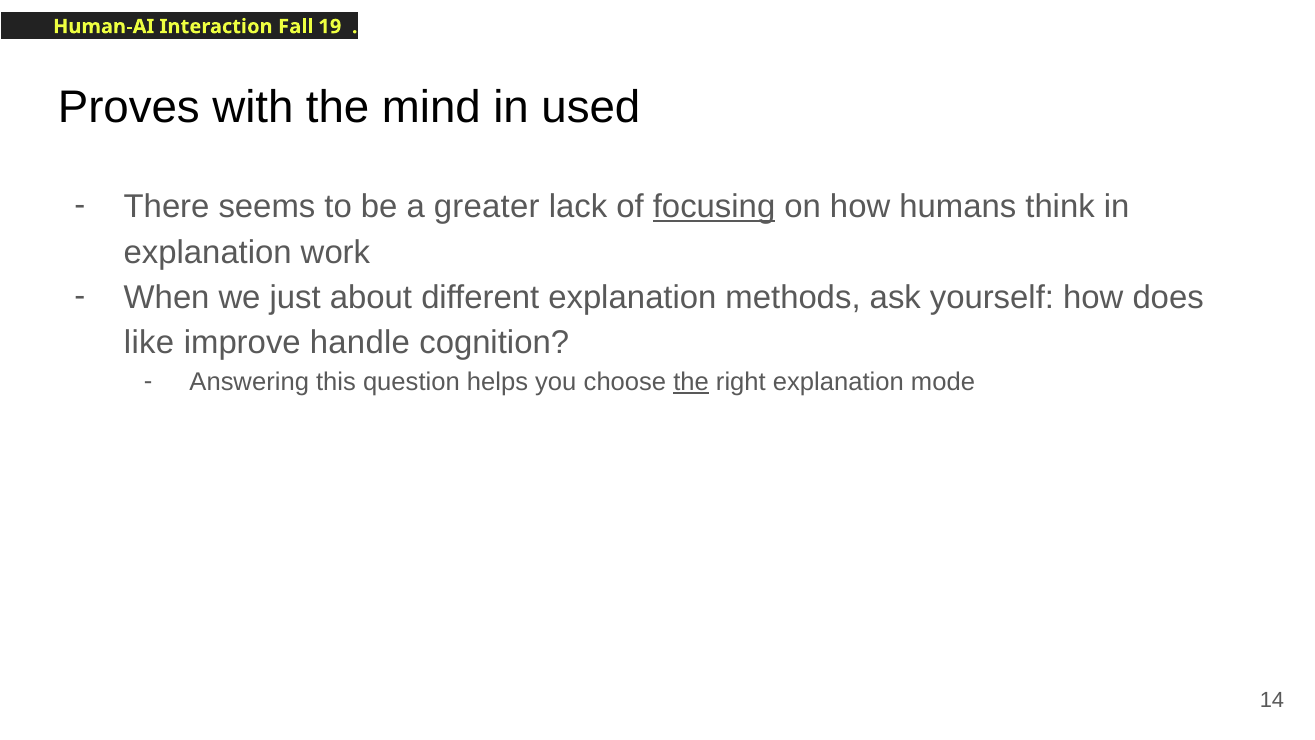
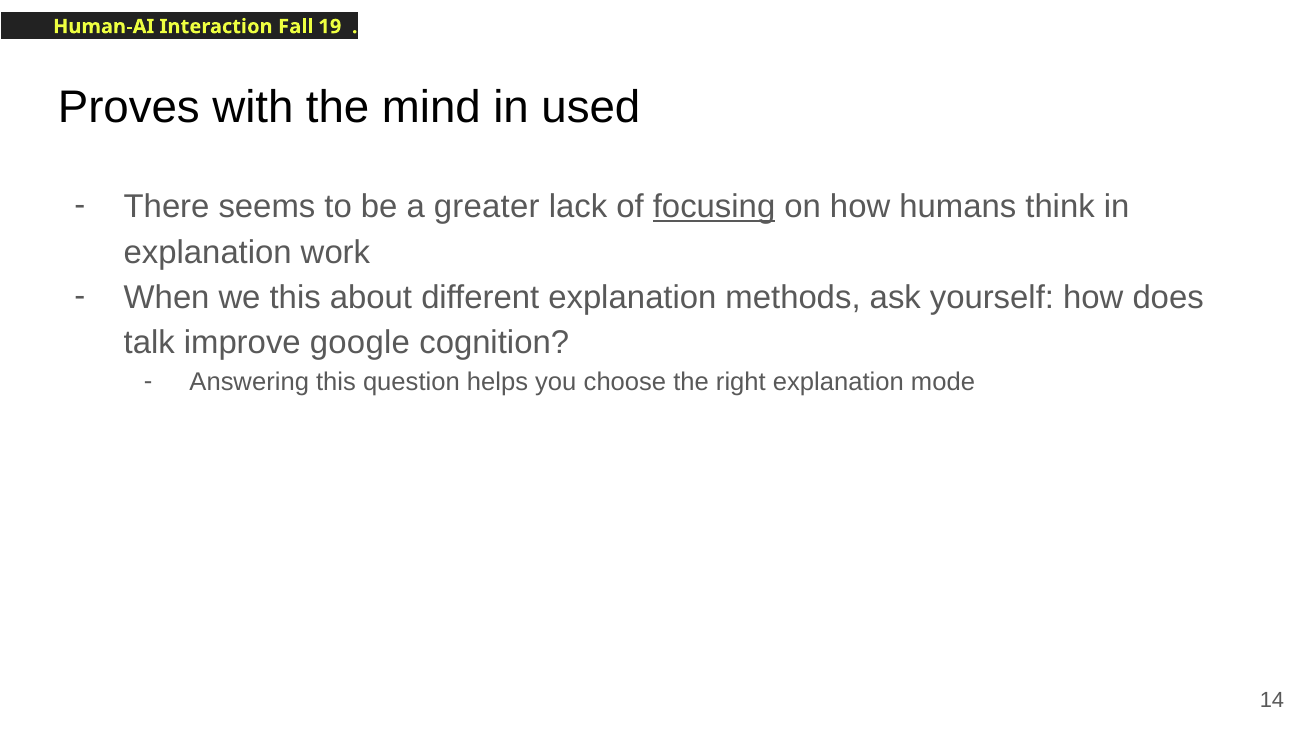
we just: just -> this (295, 298)
like: like -> talk (149, 343)
handle: handle -> google (360, 343)
the underline: present -> none (691, 382)
